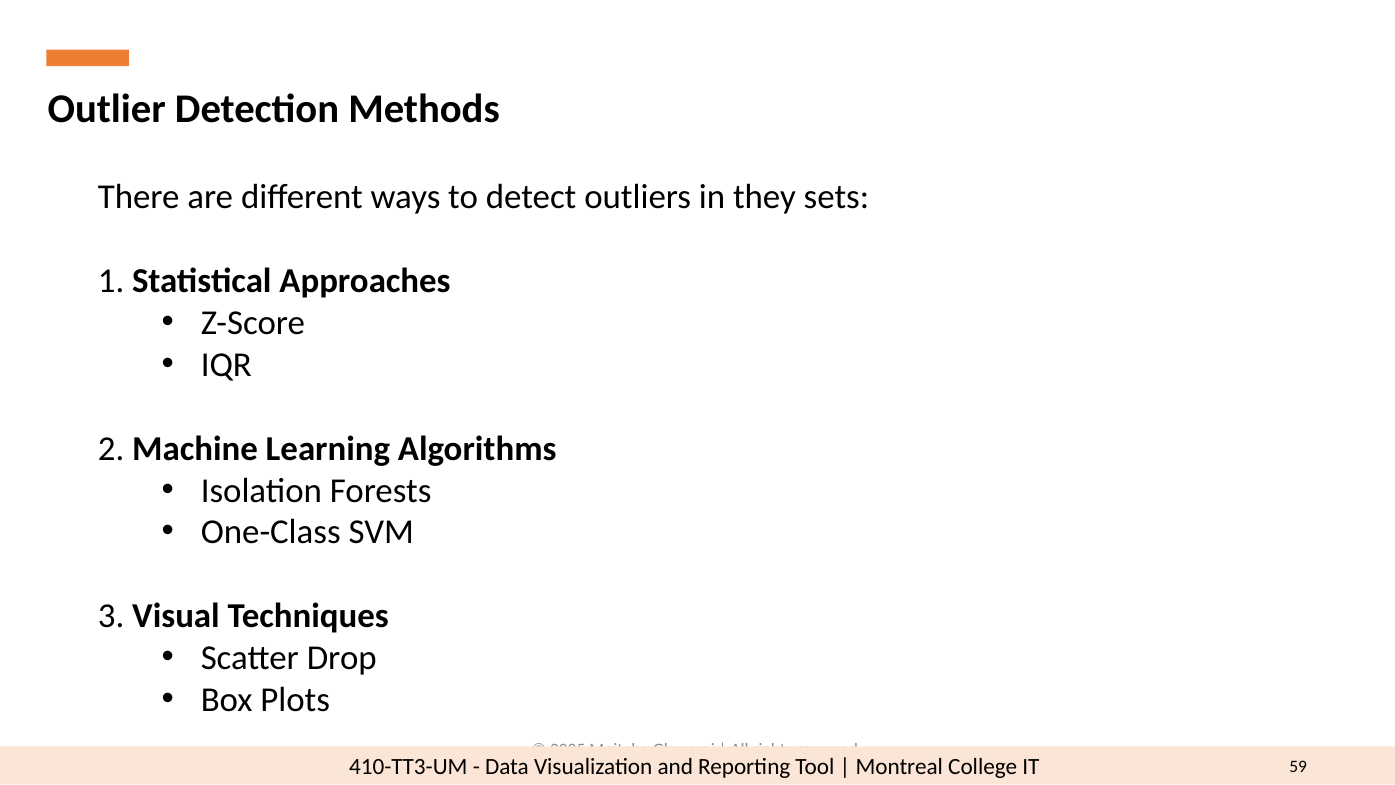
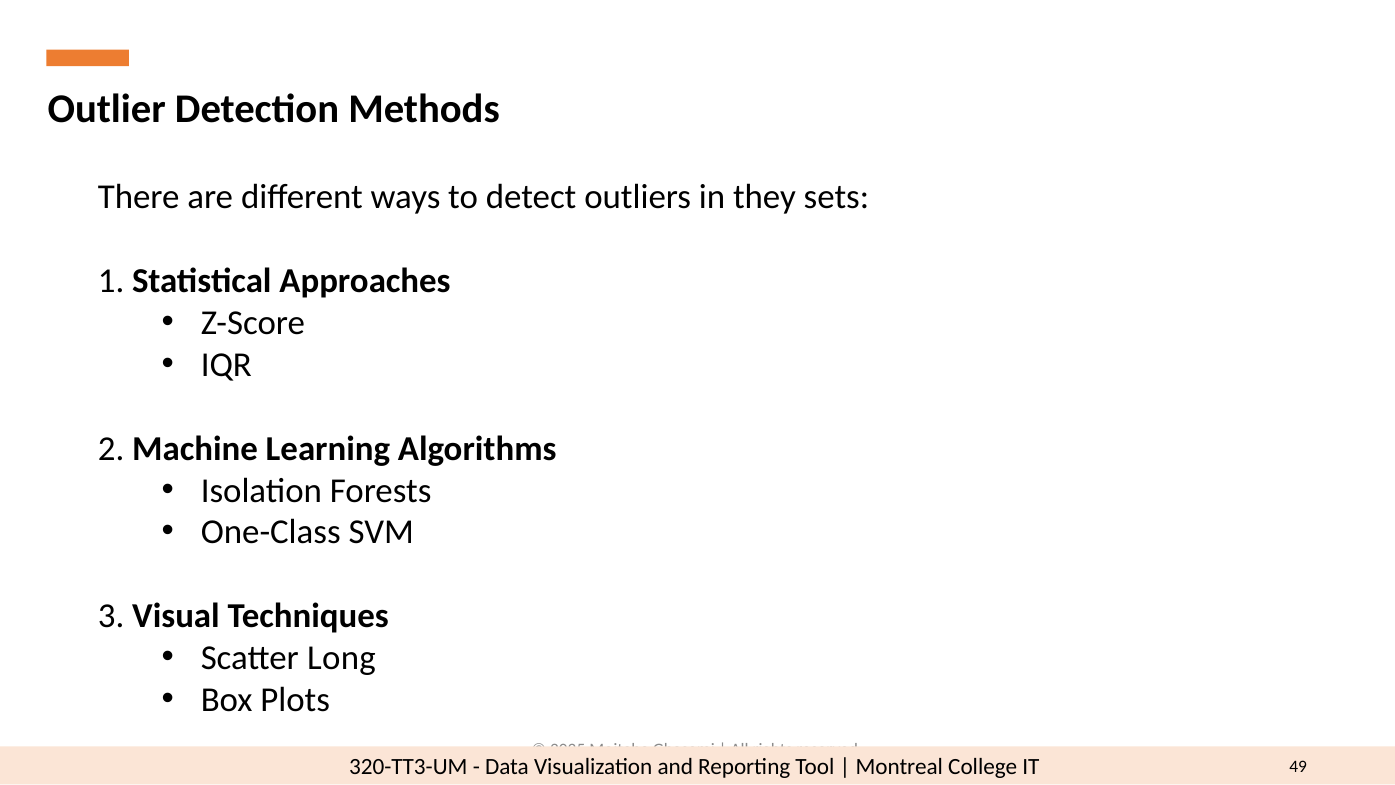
Drop: Drop -> Long (341, 658)
410-TT3-UM: 410-TT3-UM -> 320-TT3-UM (408, 767)
59: 59 -> 49 (1298, 766)
